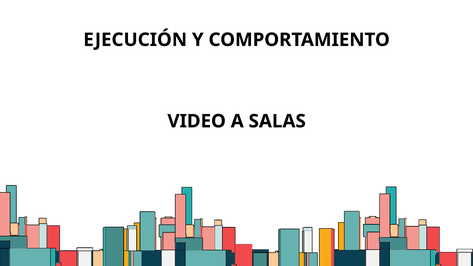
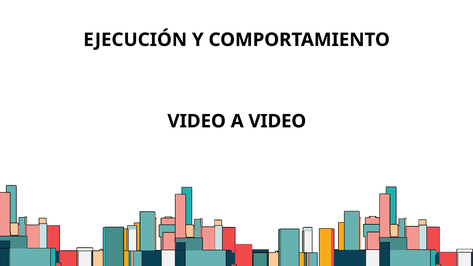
A SALAS: SALAS -> VIDEO (277, 121)
